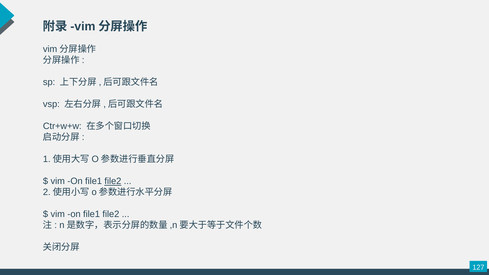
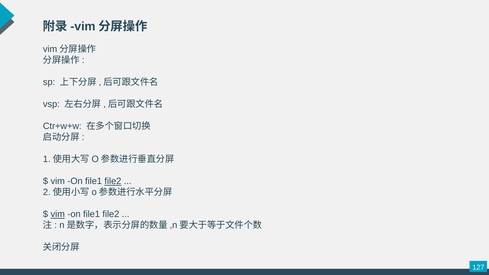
vim underline: none -> present (58, 214)
